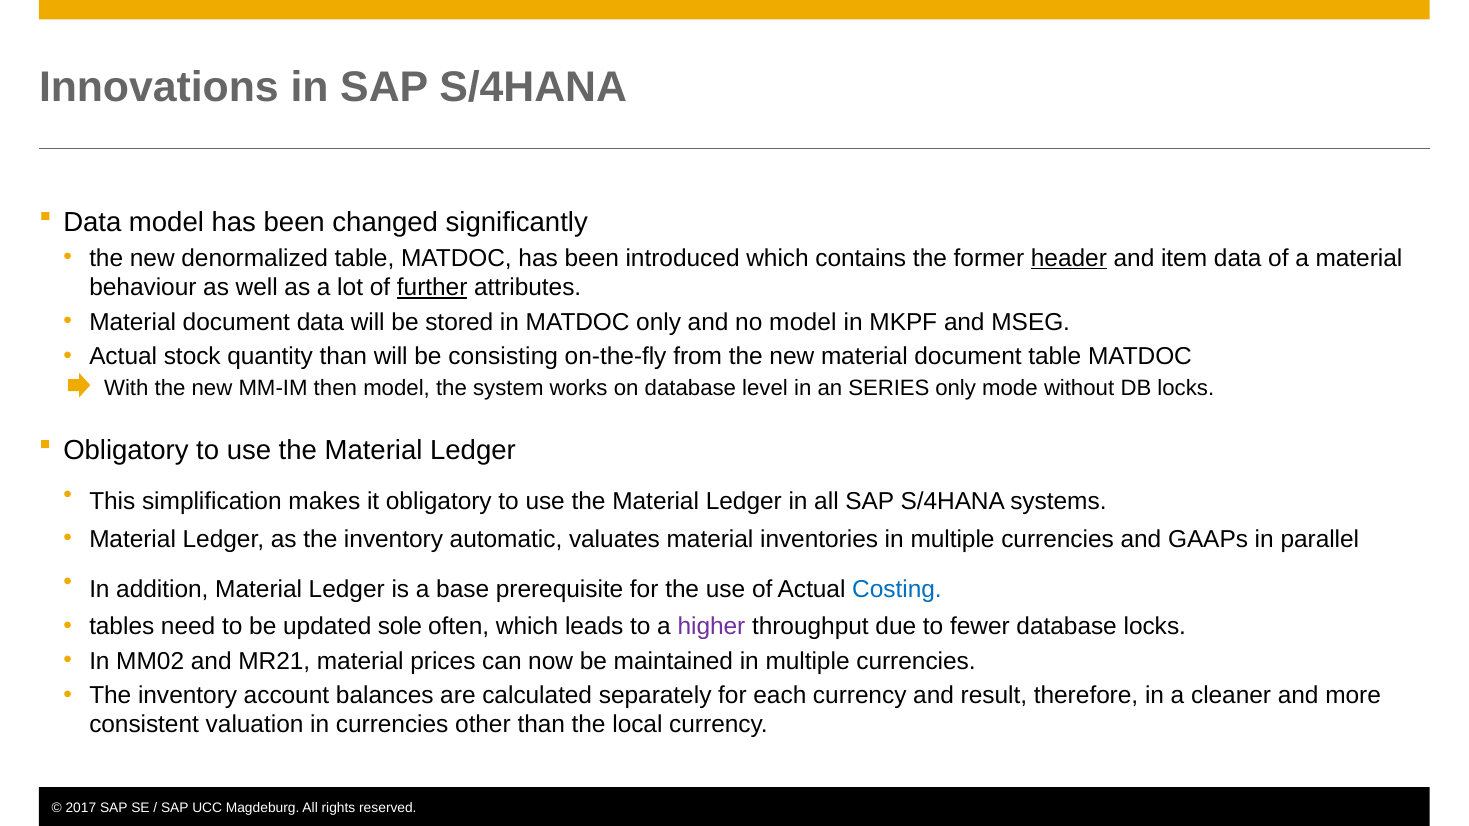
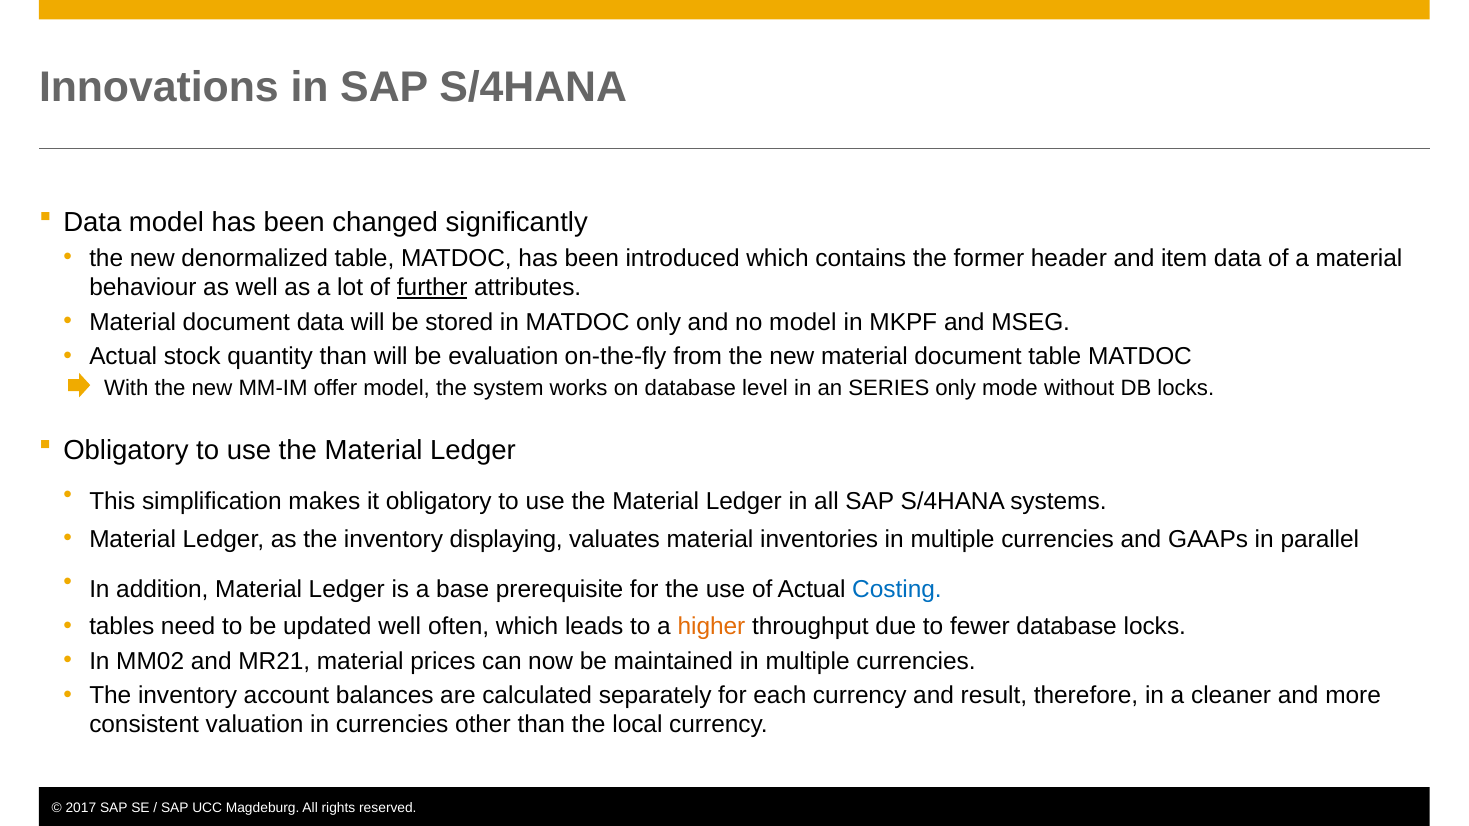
header underline: present -> none (1069, 258)
consisting: consisting -> evaluation (503, 357)
then: then -> offer (336, 388)
automatic: automatic -> displaying (506, 539)
updated sole: sole -> well (400, 627)
higher colour: purple -> orange (711, 627)
